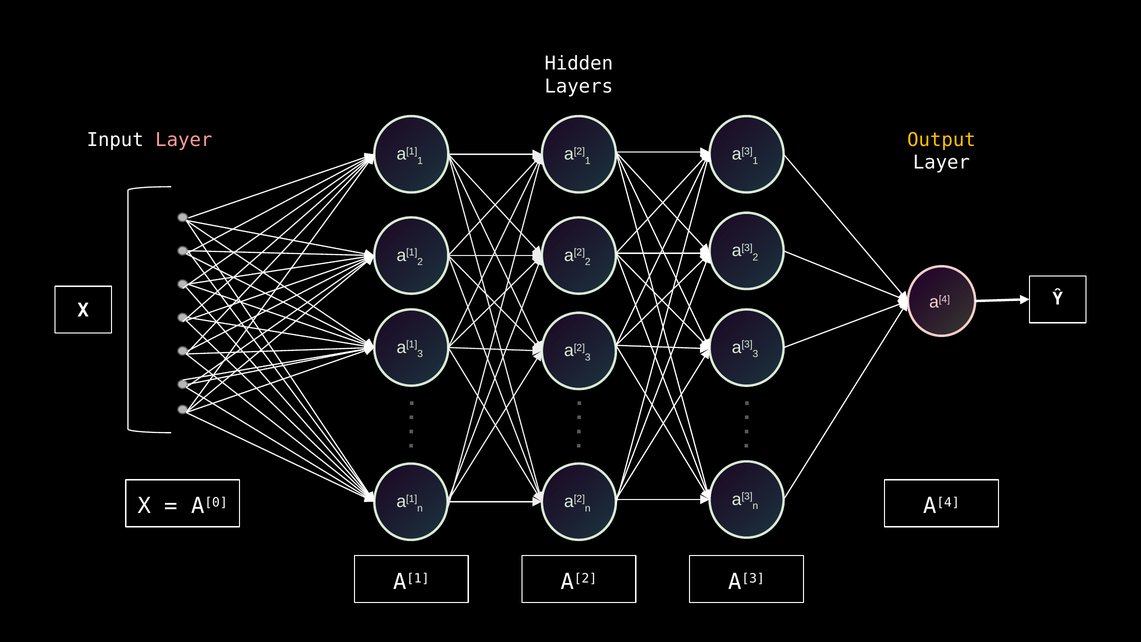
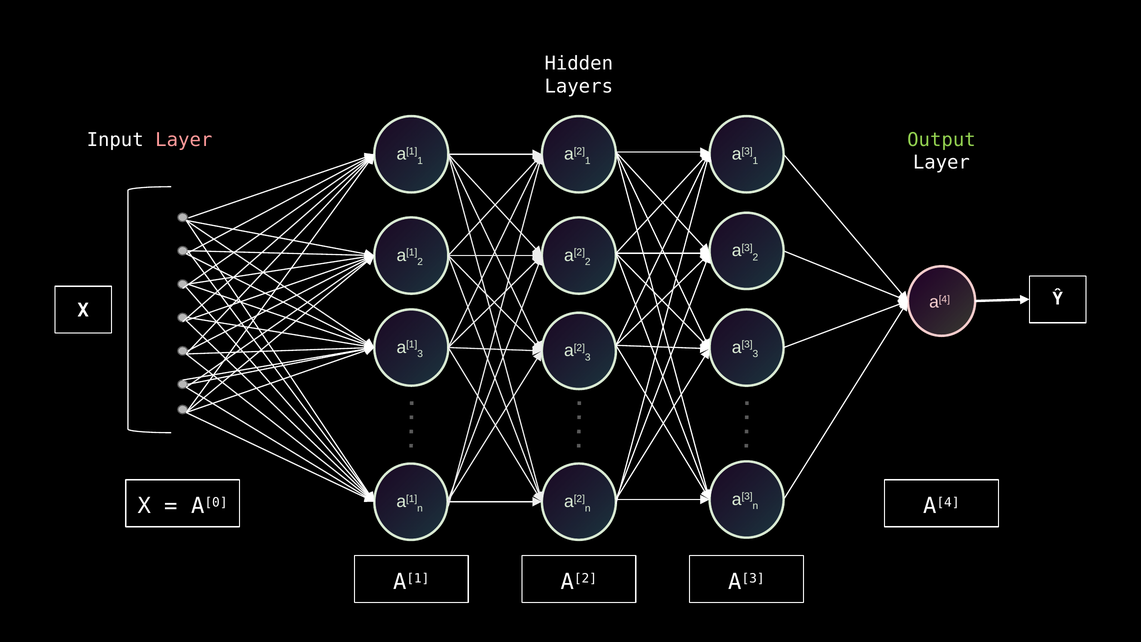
Output colour: yellow -> light green (941, 140)
